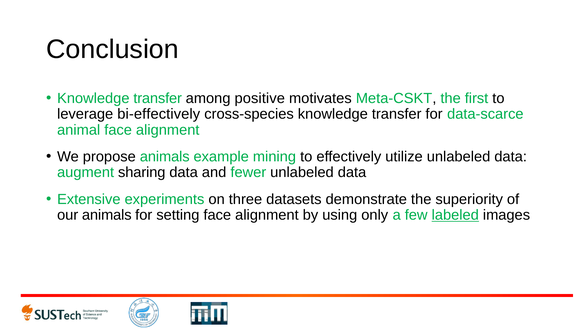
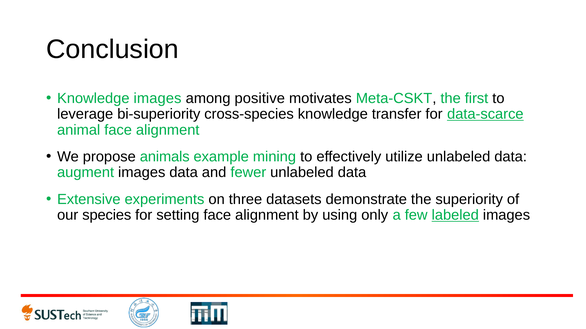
transfer: transfer -> images (158, 99)
bi-effectively: bi-effectively -> bi-superiority (159, 114)
data-scarce underline: none -> present (485, 114)
augment sharing: sharing -> images (142, 173)
our animals: animals -> species (107, 215)
